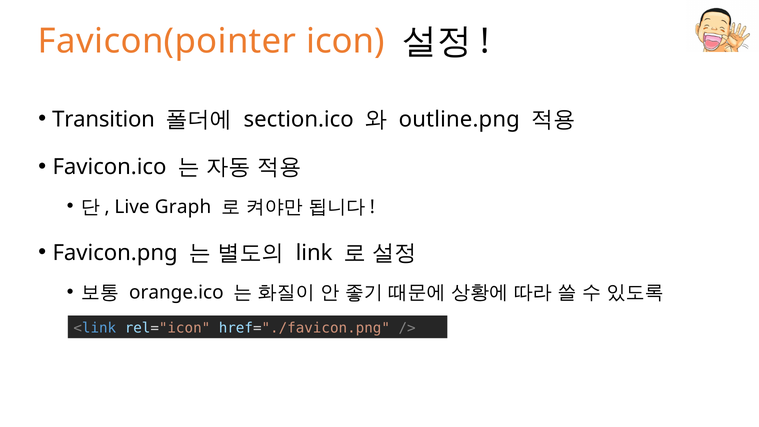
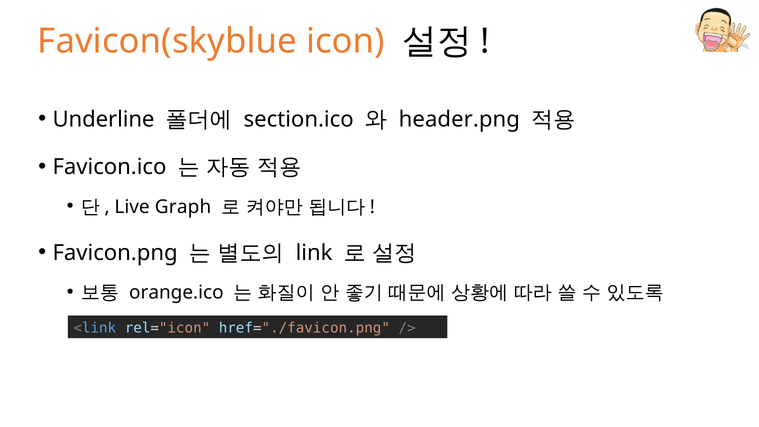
Favicon(pointer: Favicon(pointer -> Favicon(skyblue (167, 41)
Transition: Transition -> Underline (103, 119)
outline.png: outline.png -> header.png (459, 119)
